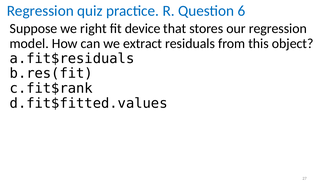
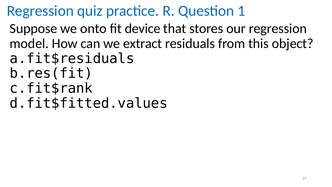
6: 6 -> 1 (241, 11)
right: right -> onto (93, 29)
